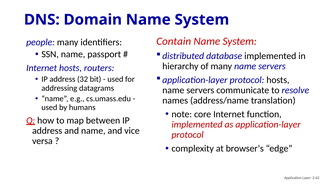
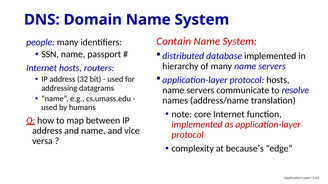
browser’s: browser’s -> because’s (245, 149)
